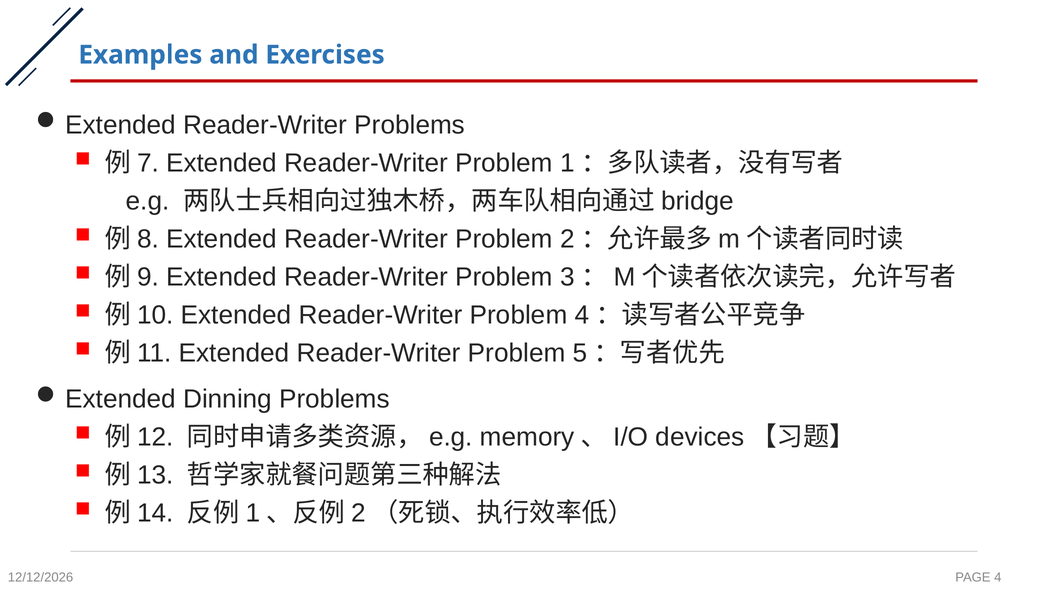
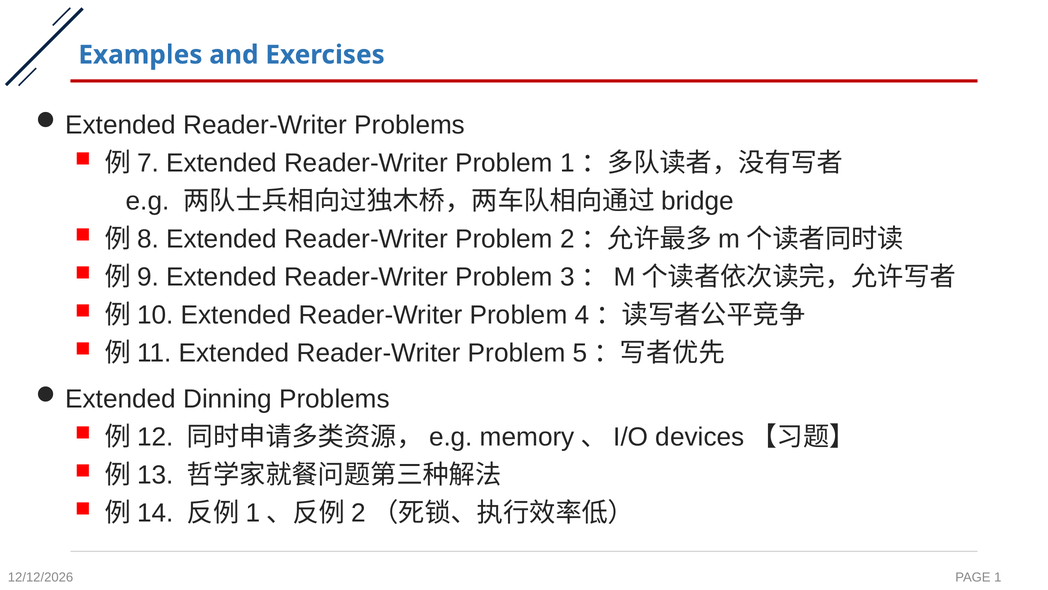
4: 4 -> 1 (998, 577)
